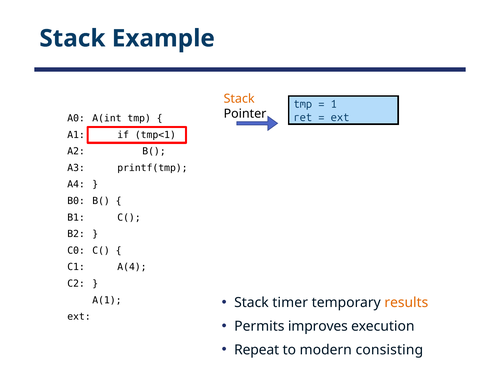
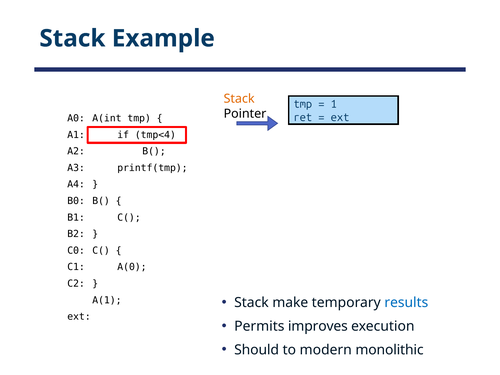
tmp<1: tmp<1 -> tmp<4 (155, 135)
A(4: A(4 -> A(0 (132, 267)
timer: timer -> make (290, 303)
results colour: orange -> blue (406, 303)
Repeat: Repeat -> Should (257, 350)
consisting: consisting -> monolithic (390, 350)
